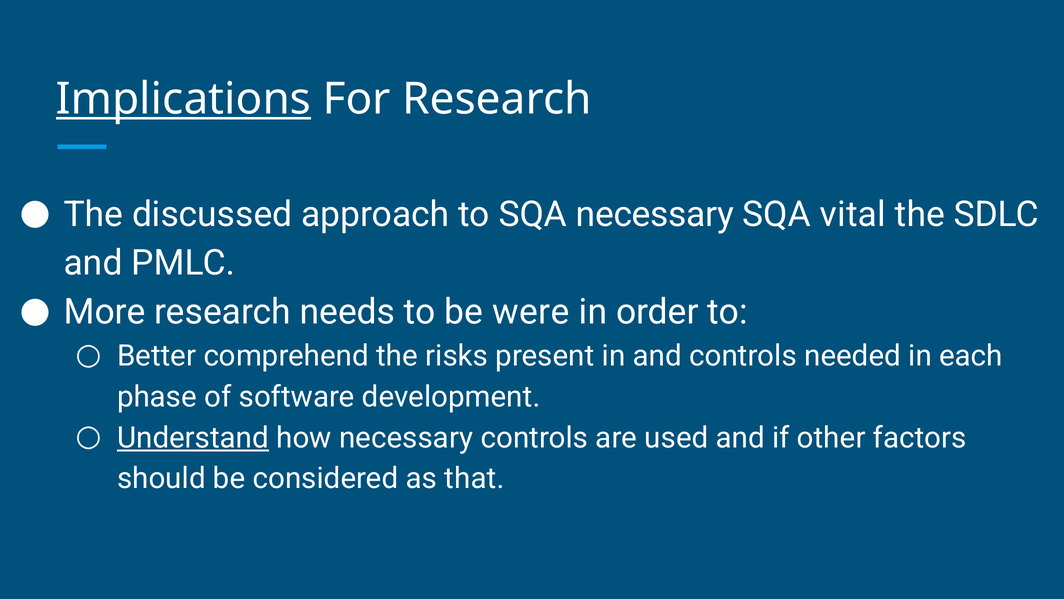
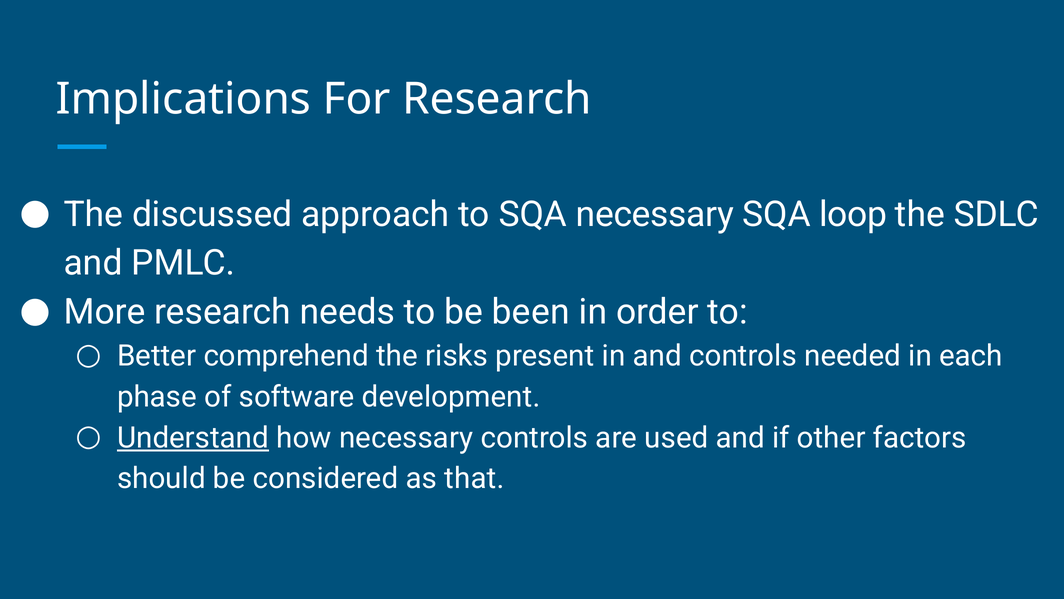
Implications underline: present -> none (183, 99)
vital: vital -> loop (853, 214)
were: were -> been (531, 312)
